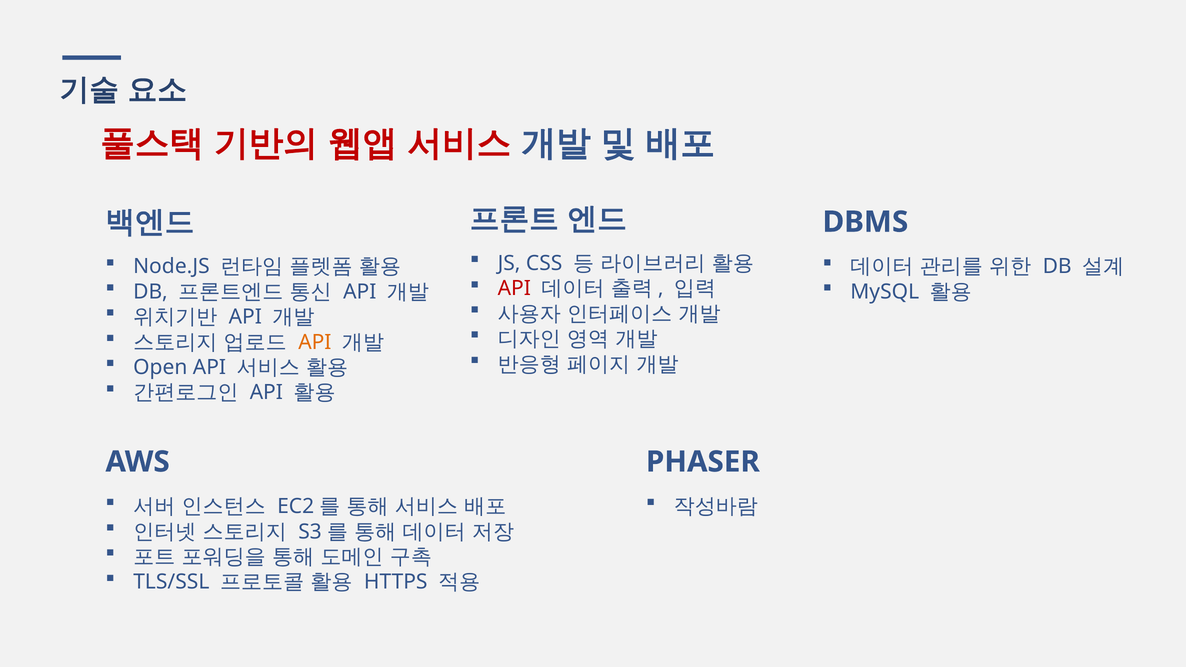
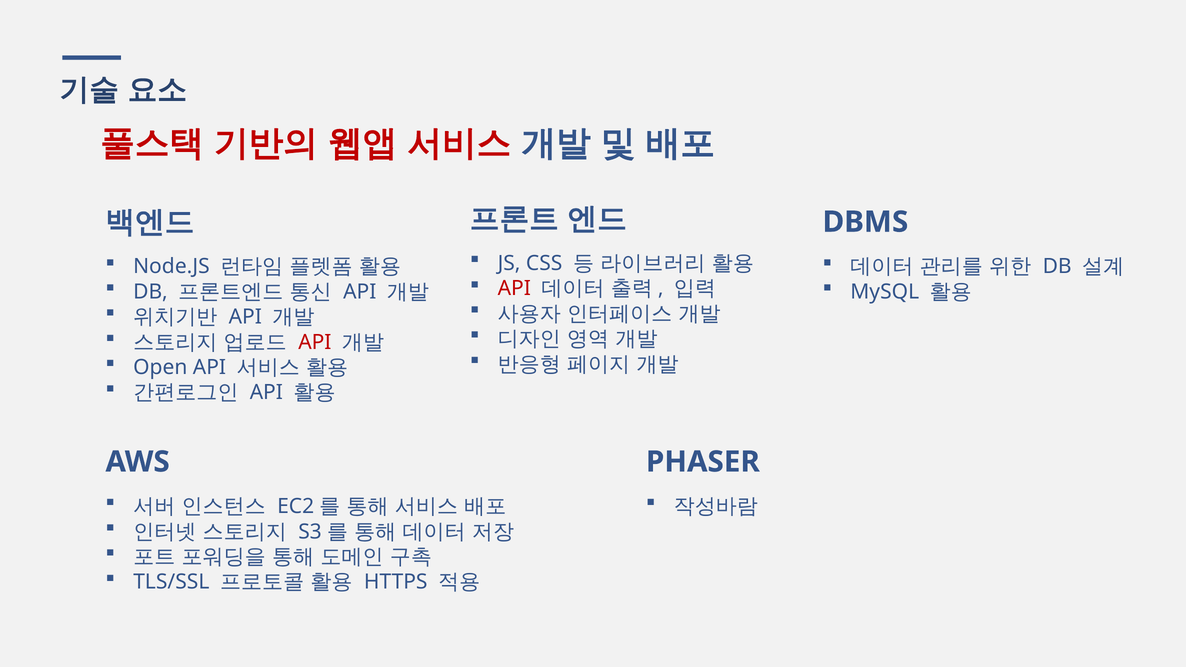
API colour: orange -> red (315, 342)
